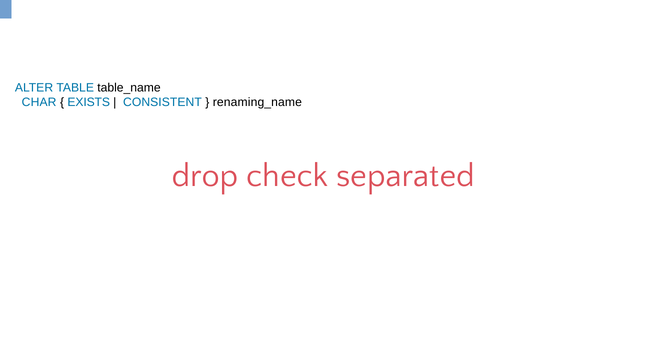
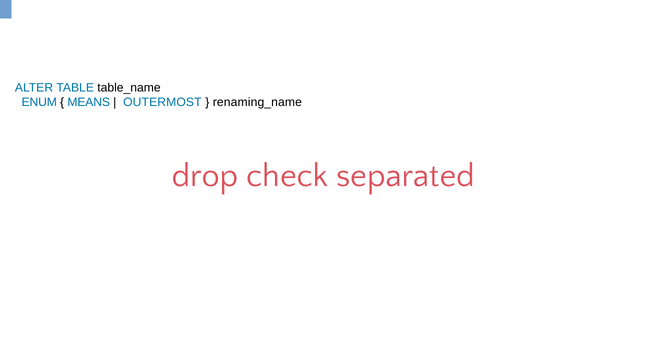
CHAR: CHAR -> ENUM (39, 102)
EXISTS: EXISTS -> MEANS (89, 102)
CONSISTENT: CONSISTENT -> OUTERMOST (162, 102)
